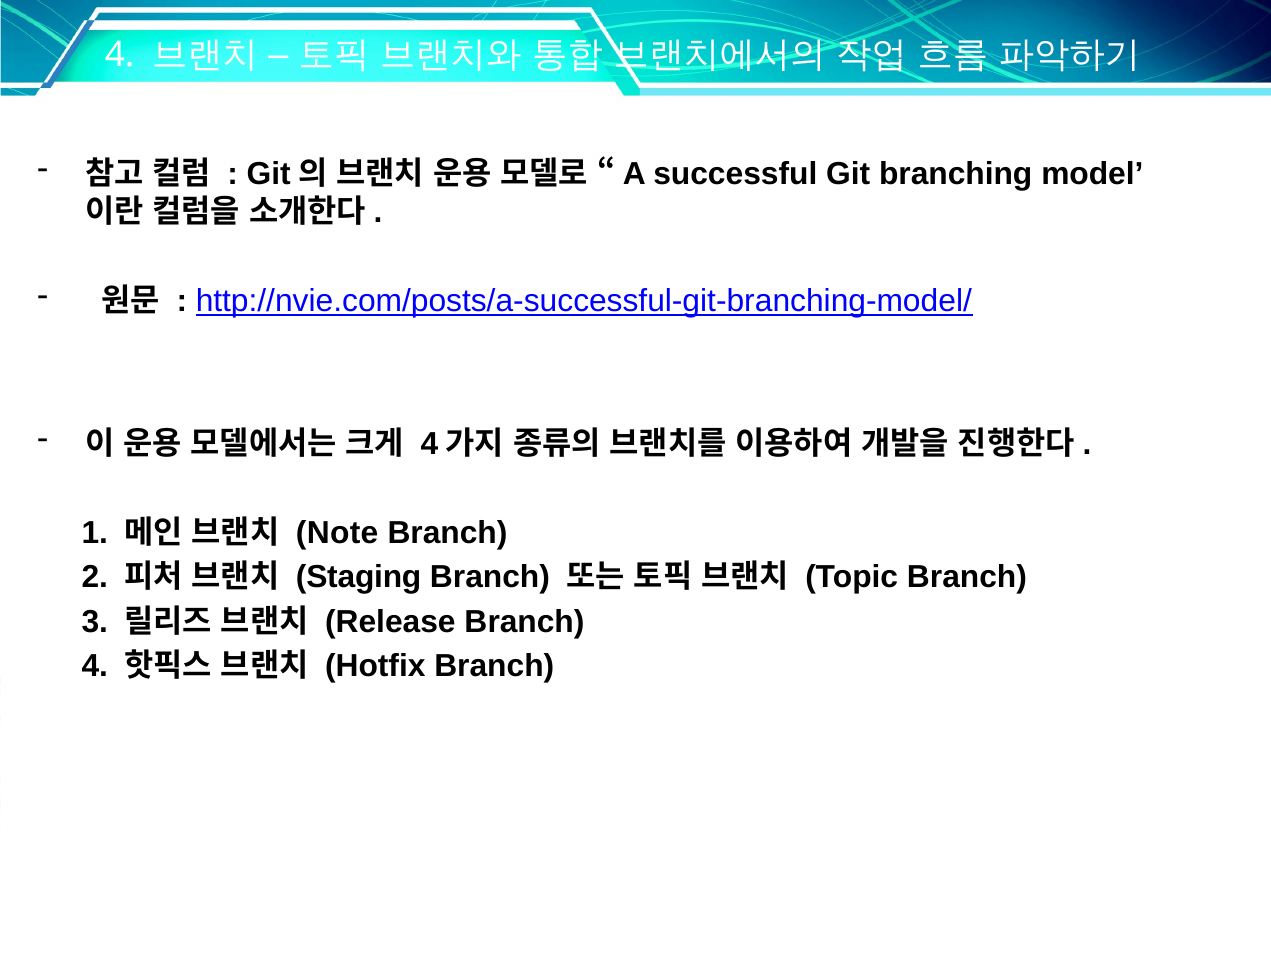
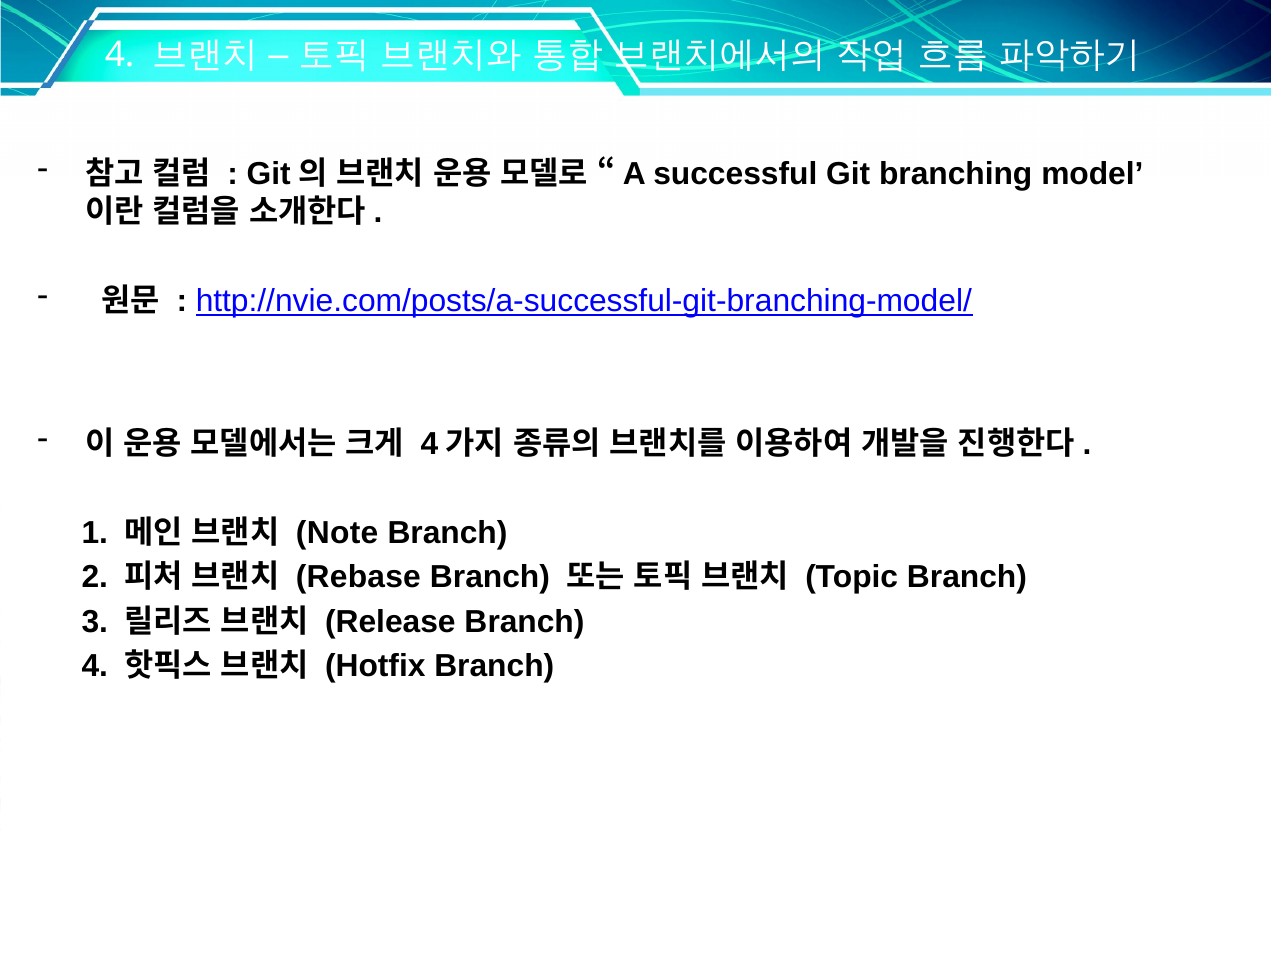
Staging: Staging -> Rebase (358, 578)
